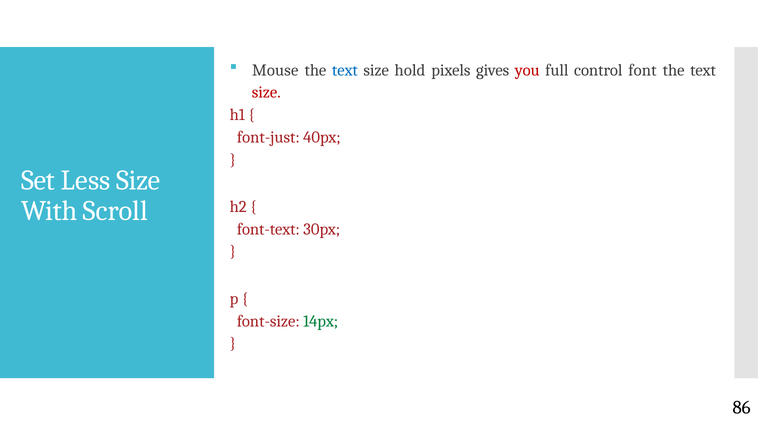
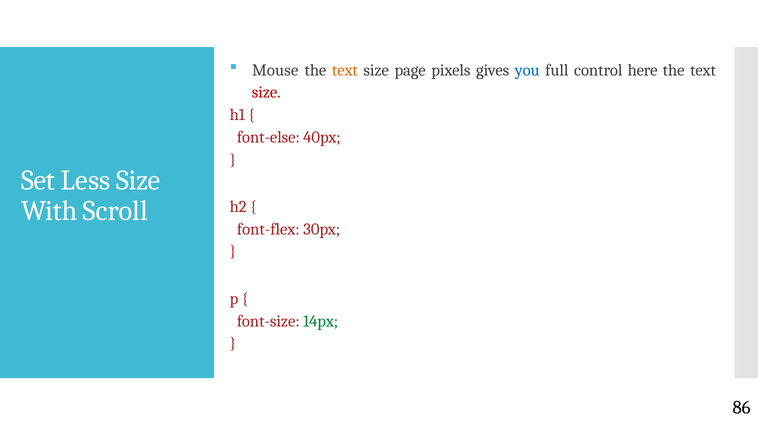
text colour: blue -> orange (345, 70)
hold: hold -> page (410, 70)
you colour: red -> blue (527, 70)
font: font -> here (643, 70)
font-just: font-just -> font-else (268, 137)
font-text: font-text -> font-flex (268, 229)
